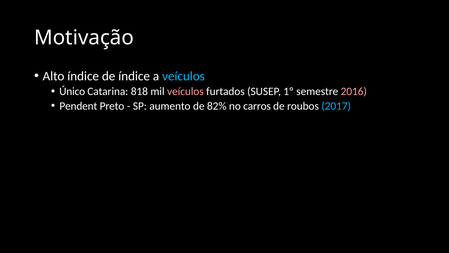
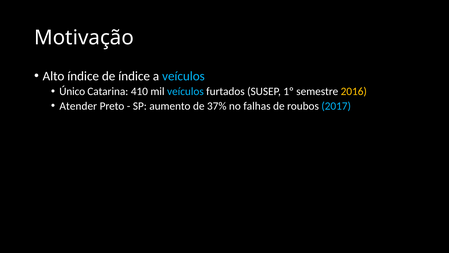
818: 818 -> 410 (139, 91)
veículos colour: pink -> light blue (185, 91)
2016 colour: pink -> yellow (354, 91)
Pendent: Pendent -> Atender (78, 106)
82%: 82% -> 37% (217, 106)
carros: carros -> falhas (257, 106)
